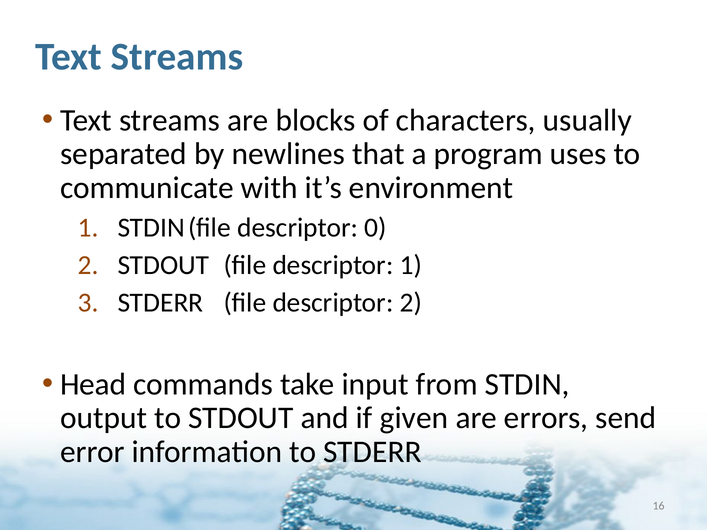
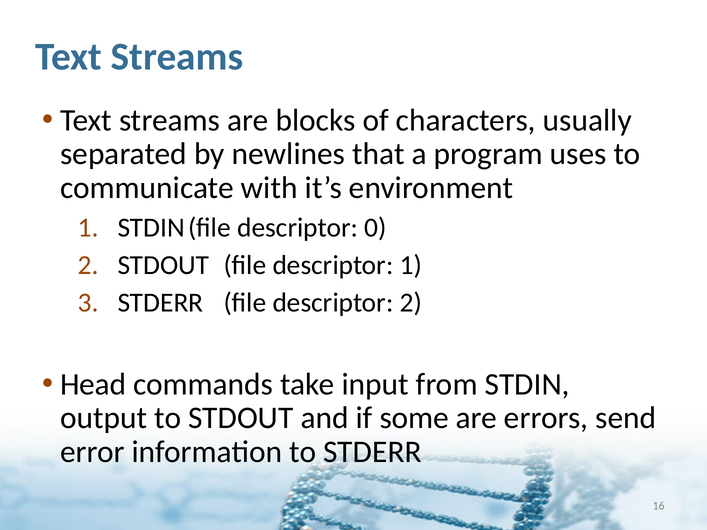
given: given -> some (414, 418)
